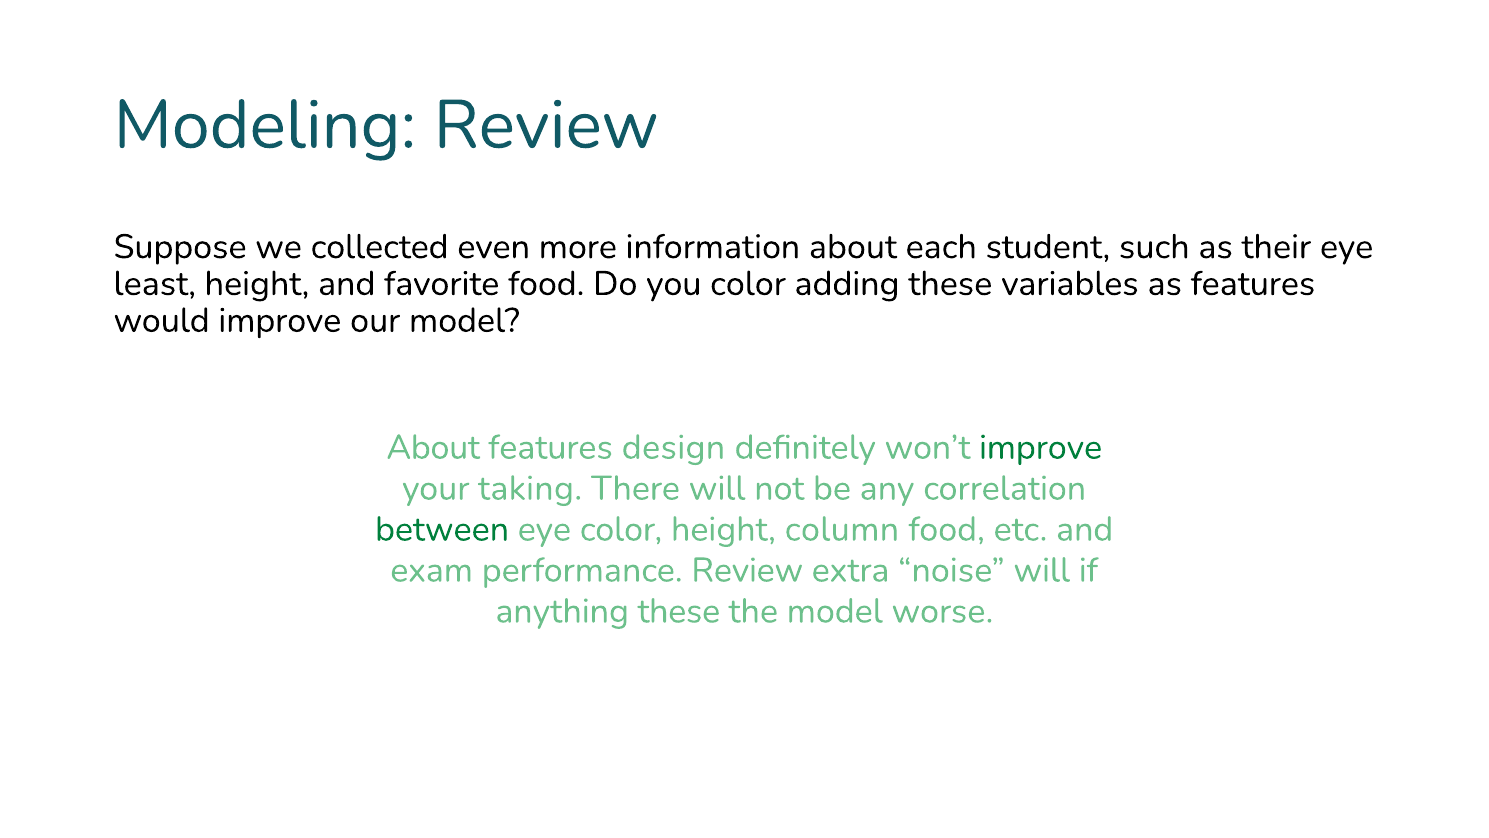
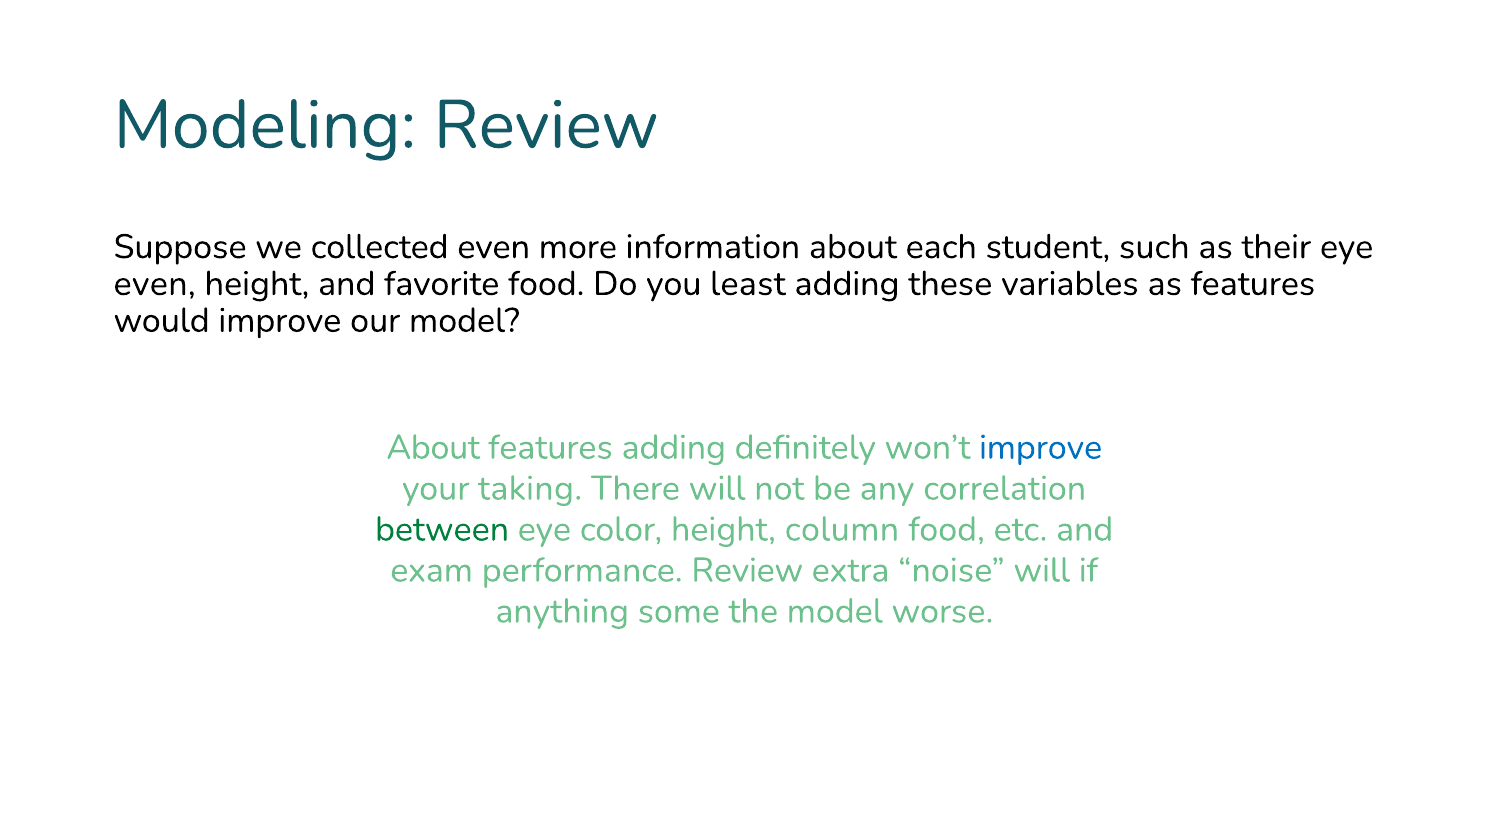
least: least -> even (155, 284)
you color: color -> least (748, 284)
features design: design -> adding (674, 447)
improve colour: green -> blue (1041, 447)
anything these: these -> some (679, 611)
